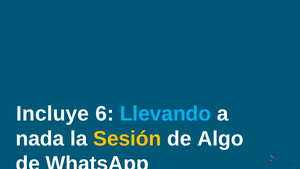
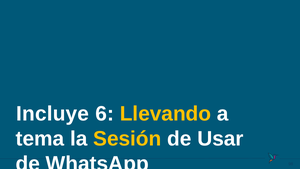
Llevando colour: light blue -> yellow (165, 114)
nada: nada -> tema (40, 139)
Algo: Algo -> Usar (220, 139)
